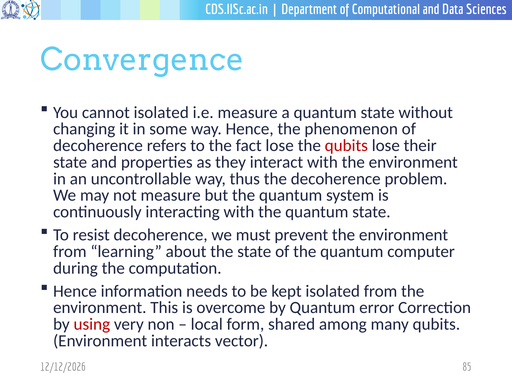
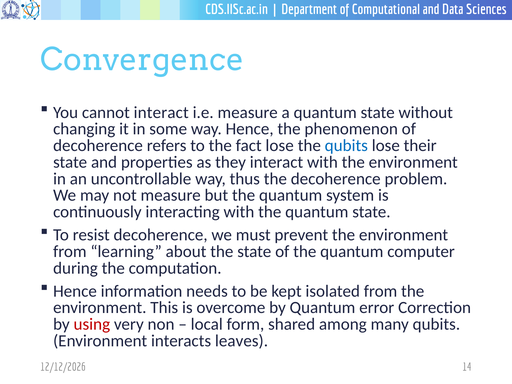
cannot isolated: isolated -> interact (161, 112)
qubits colour: red -> blue (346, 146)
vector: vector -> leaves (242, 341)
85: 85 -> 14 (467, 367)
